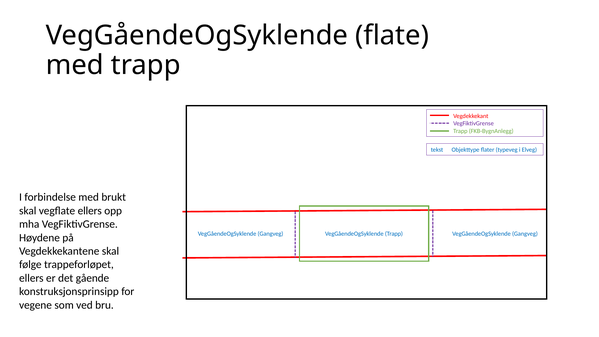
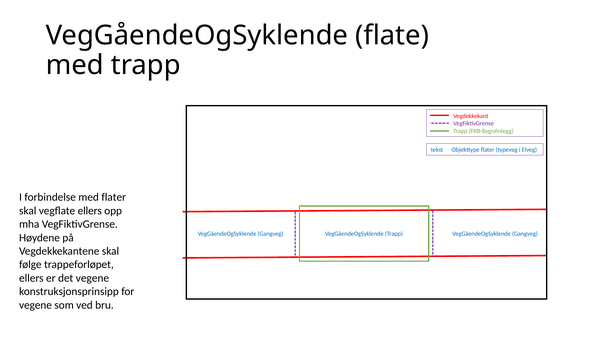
med brukt: brukt -> flater (114, 197)
det gående: gående -> vegene (92, 278)
